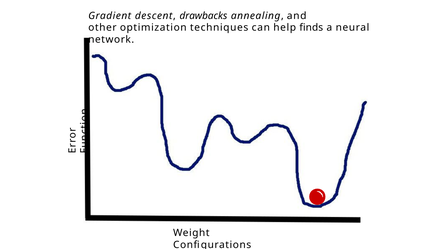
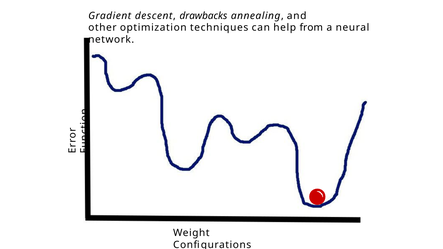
finds: finds -> from (311, 28)
